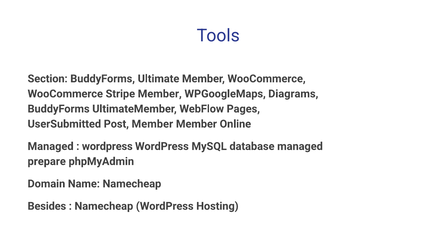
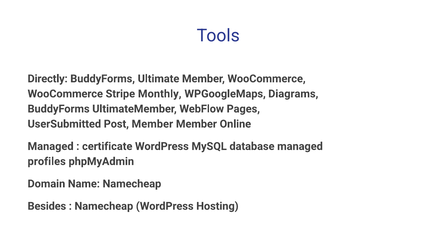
Section: Section -> Directly (48, 79)
Stripe Member: Member -> Monthly (160, 94)
wordpress: wordpress -> certificate (107, 146)
prepare: prepare -> profiles (47, 161)
